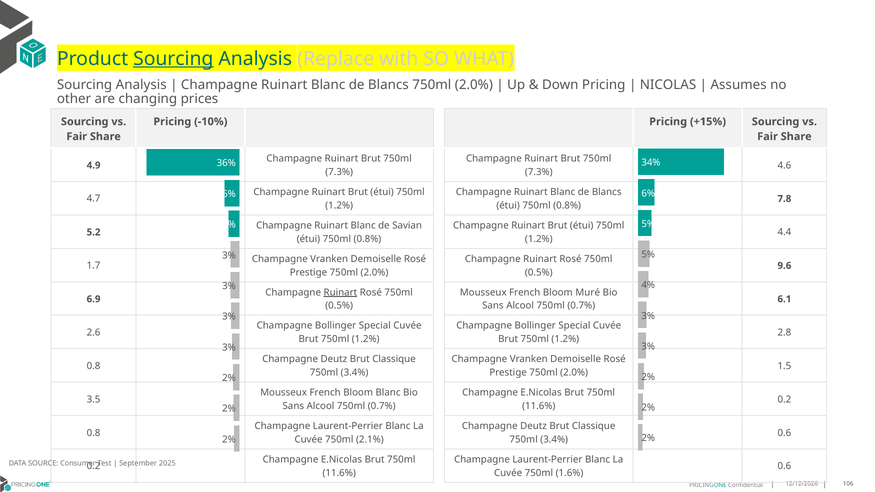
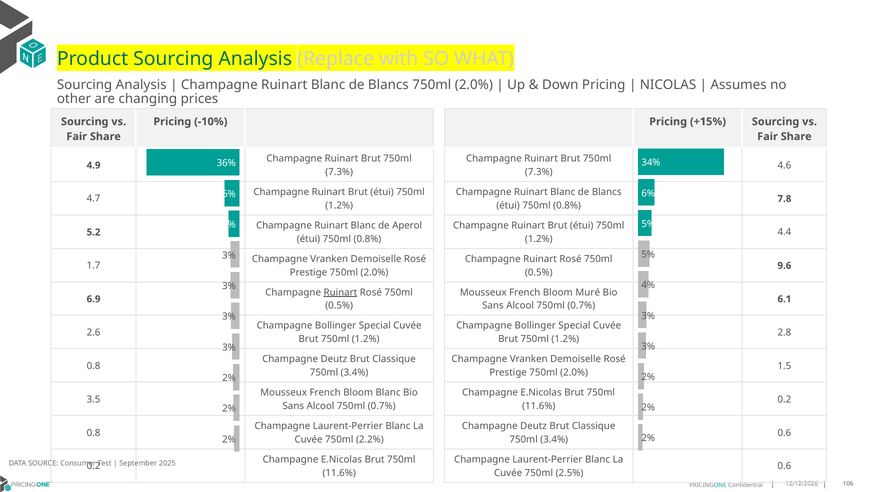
Sourcing underline: present -> none (173, 59)
Savian: Savian -> Aperol (407, 226)
2.1%: 2.1% -> 2.2% (370, 440)
1.6%: 1.6% -> 2.5% (569, 473)
